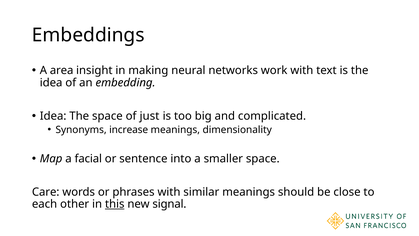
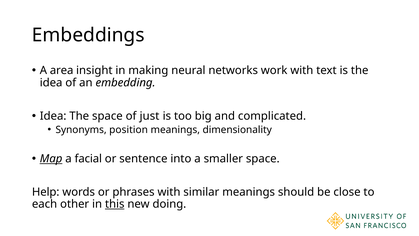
increase: increase -> position (129, 130)
Map underline: none -> present (51, 158)
Care: Care -> Help (46, 192)
signal: signal -> doing (169, 204)
